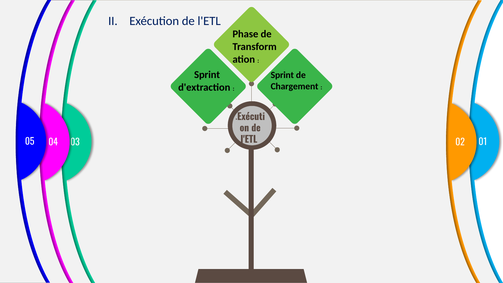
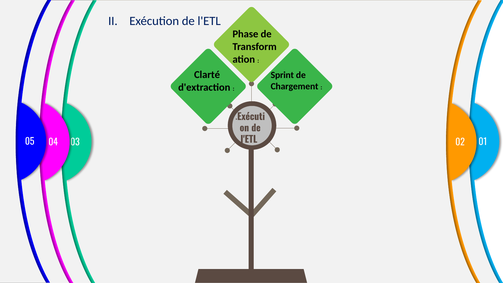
Sprint: Sprint -> Clarté (207, 75)
